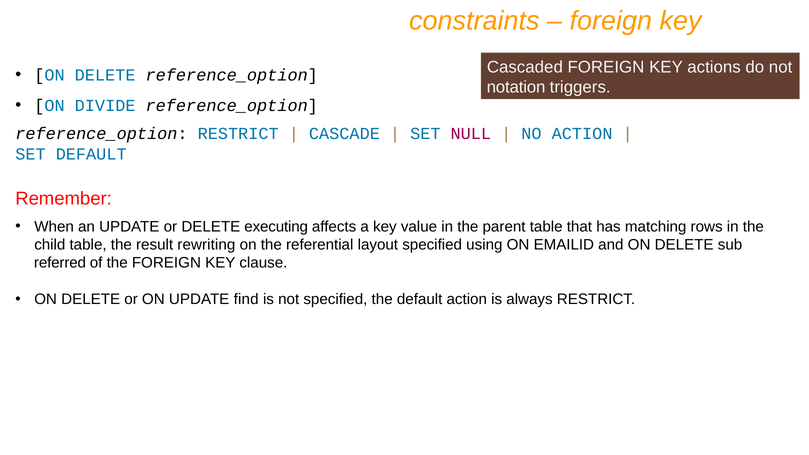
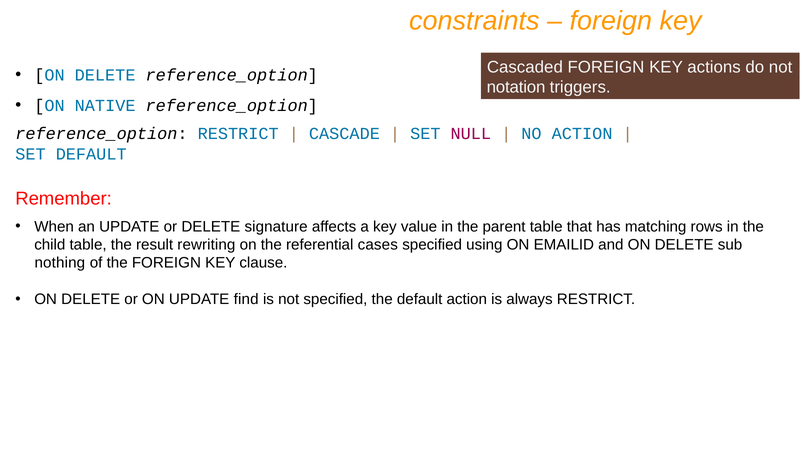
DIVIDE: DIVIDE -> NATIVE (105, 106)
executing: executing -> signature (276, 227)
layout: layout -> cases (378, 245)
referred: referred -> nothing (60, 263)
